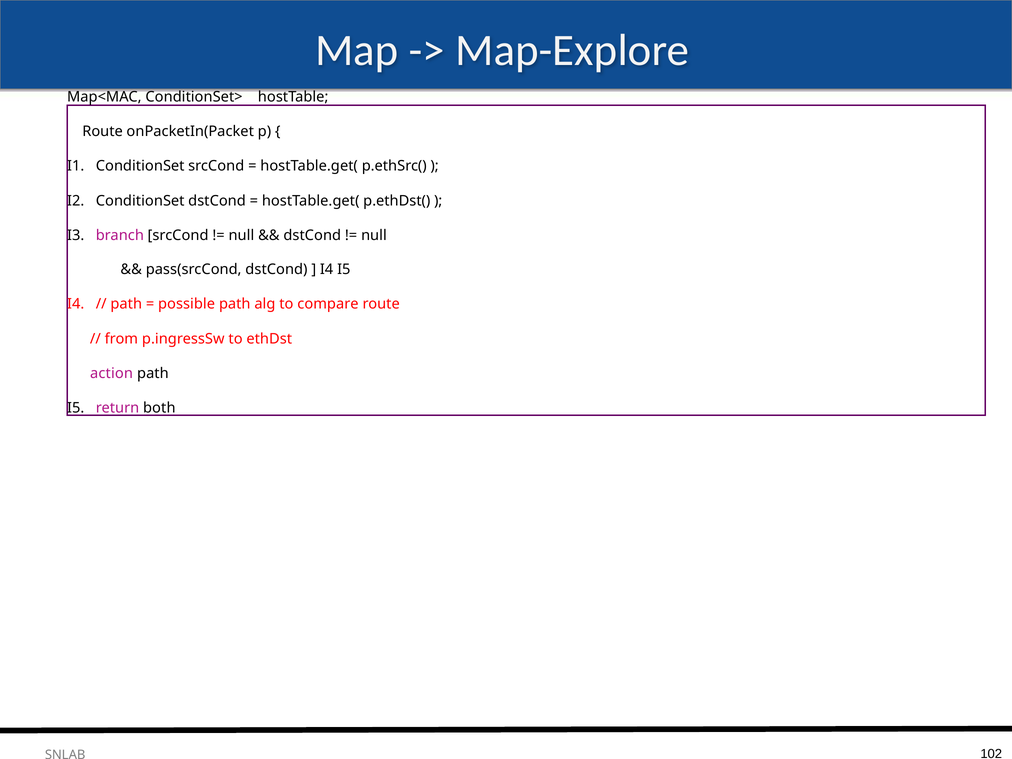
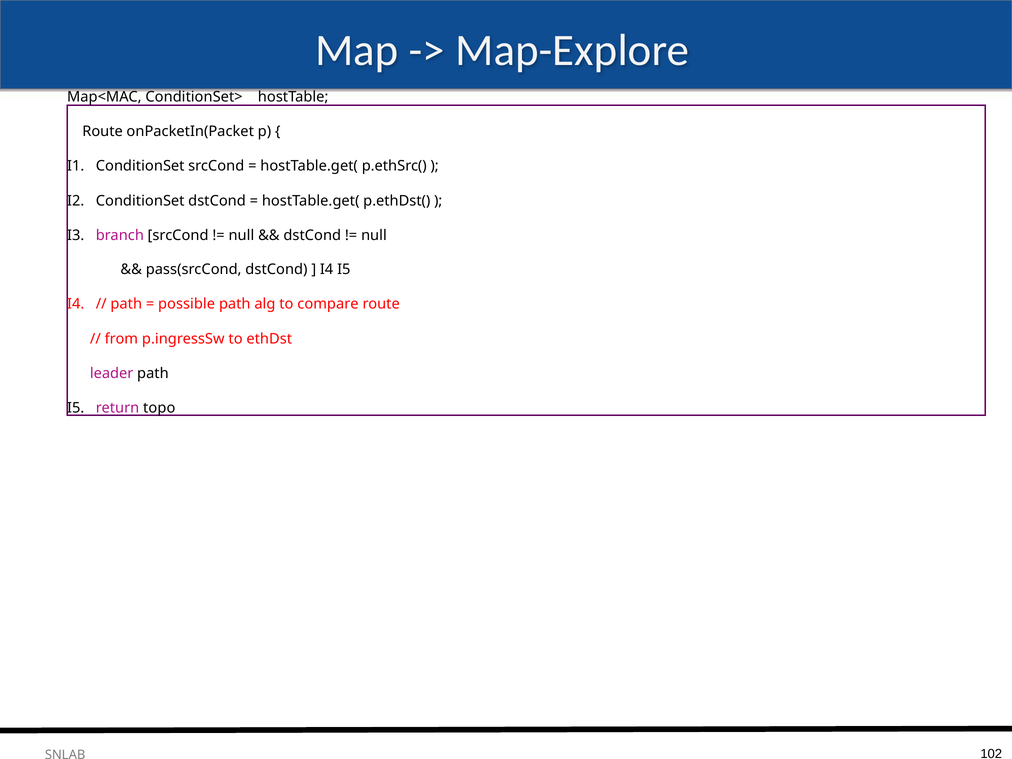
action: action -> leader (112, 373)
both: both -> topo (159, 408)
